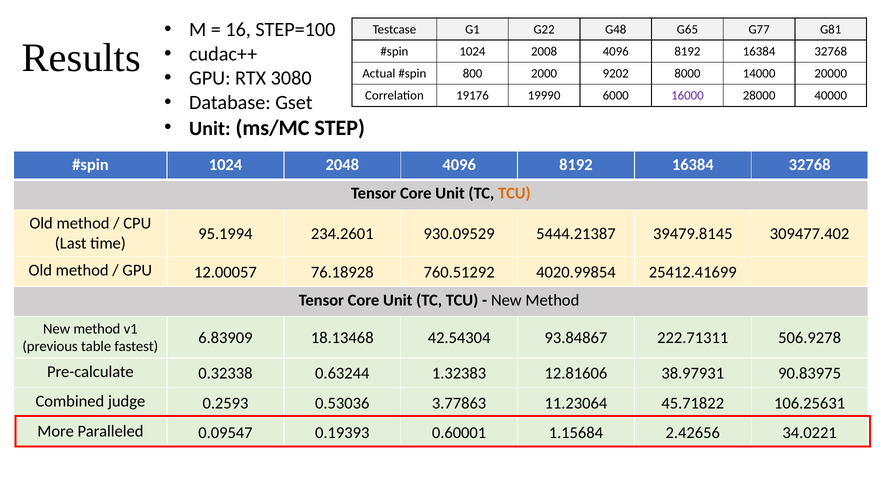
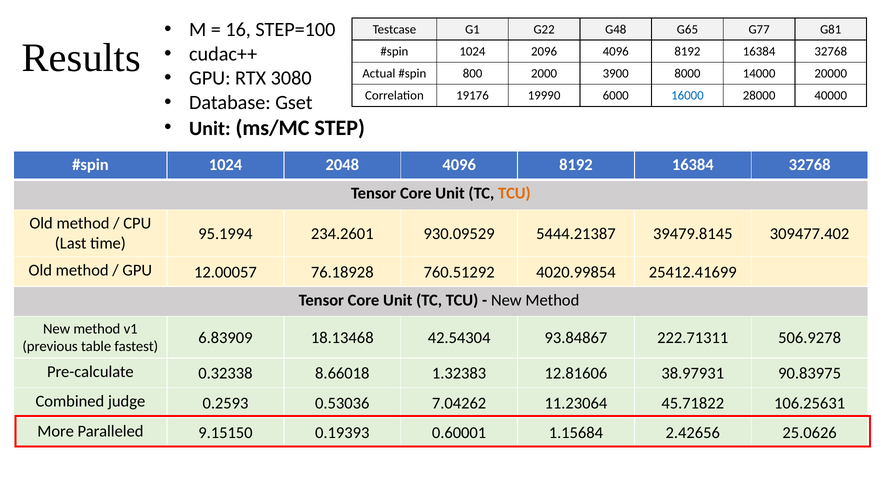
2008: 2008 -> 2096 (544, 51)
9202: 9202 -> 3900 (616, 73)
16000 colour: purple -> blue (687, 96)
0.63244: 0.63244 -> 8.66018 (342, 374)
3.77863: 3.77863 -> 7.04262 (459, 403)
0.09547: 0.09547 -> 9.15150 (225, 433)
34.0221: 34.0221 -> 25.0626 (810, 433)
